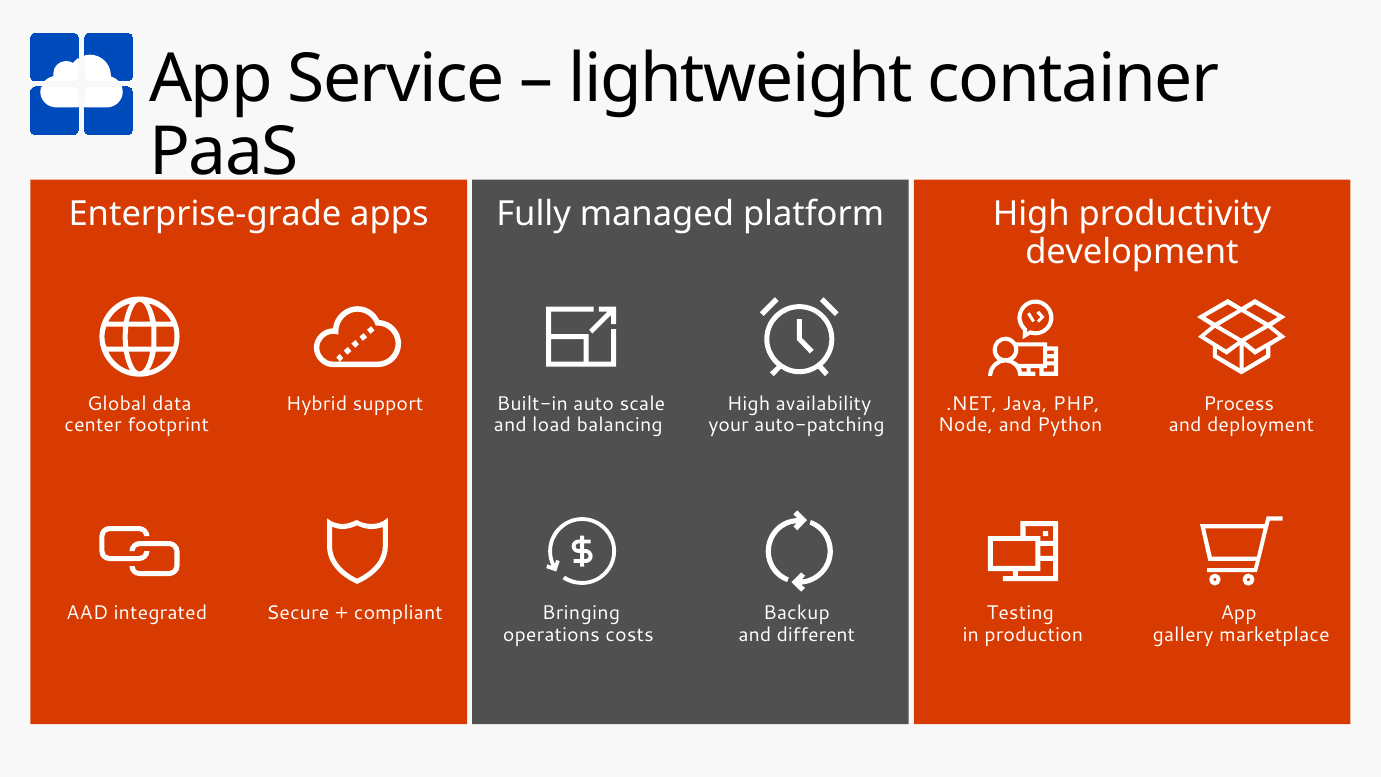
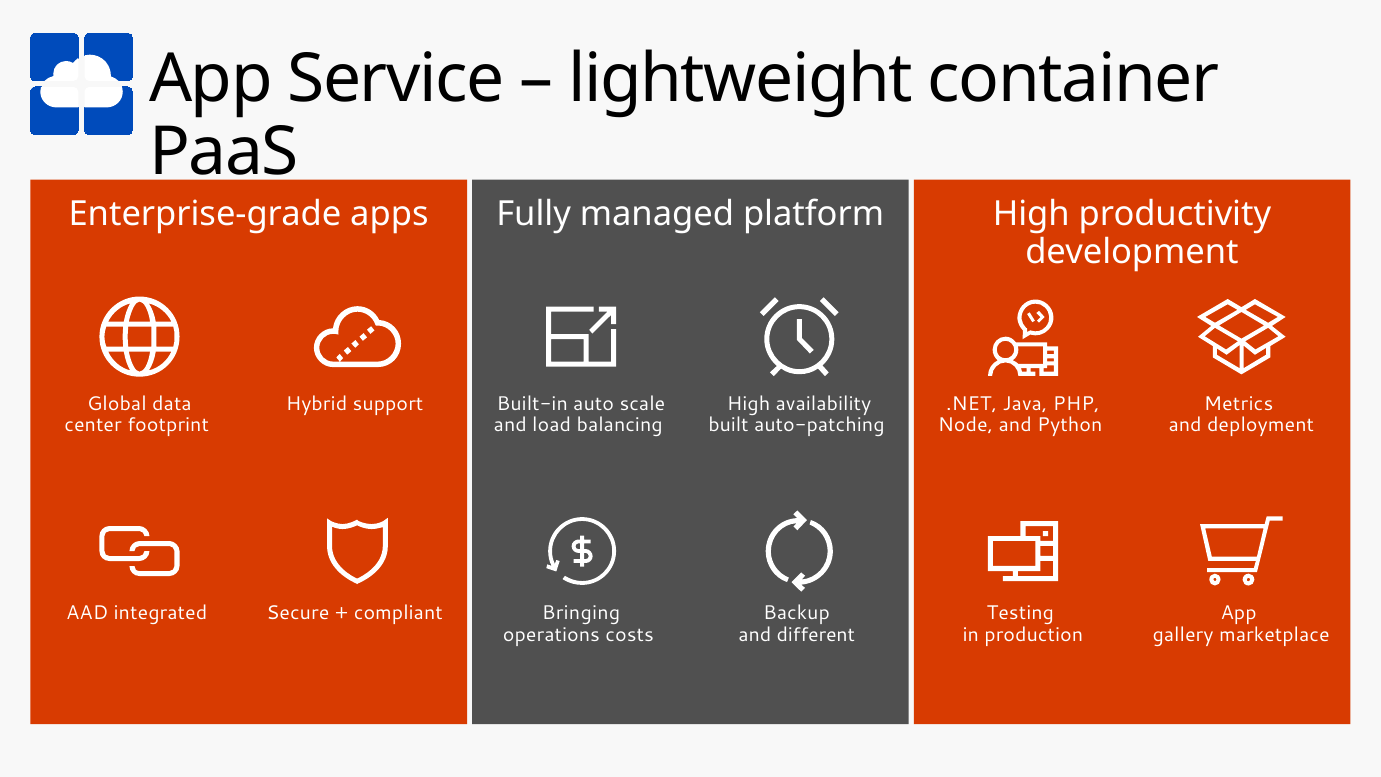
Process: Process -> Metrics (1239, 404)
your: your -> built (729, 425)
